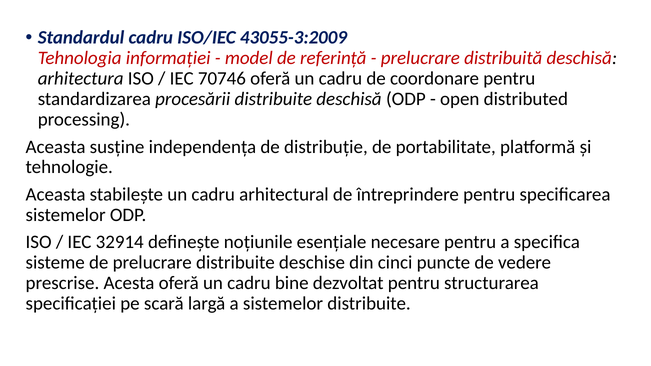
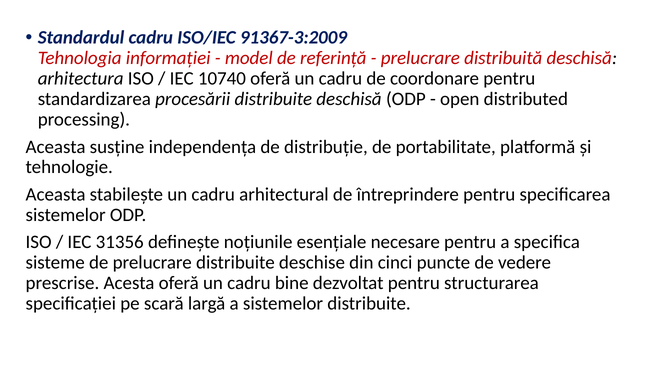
43055-3:2009: 43055-3:2009 -> 91367-3:2009 (294, 38)
70746: 70746 -> 10740 (222, 79)
32914: 32914 -> 31356 (120, 242)
